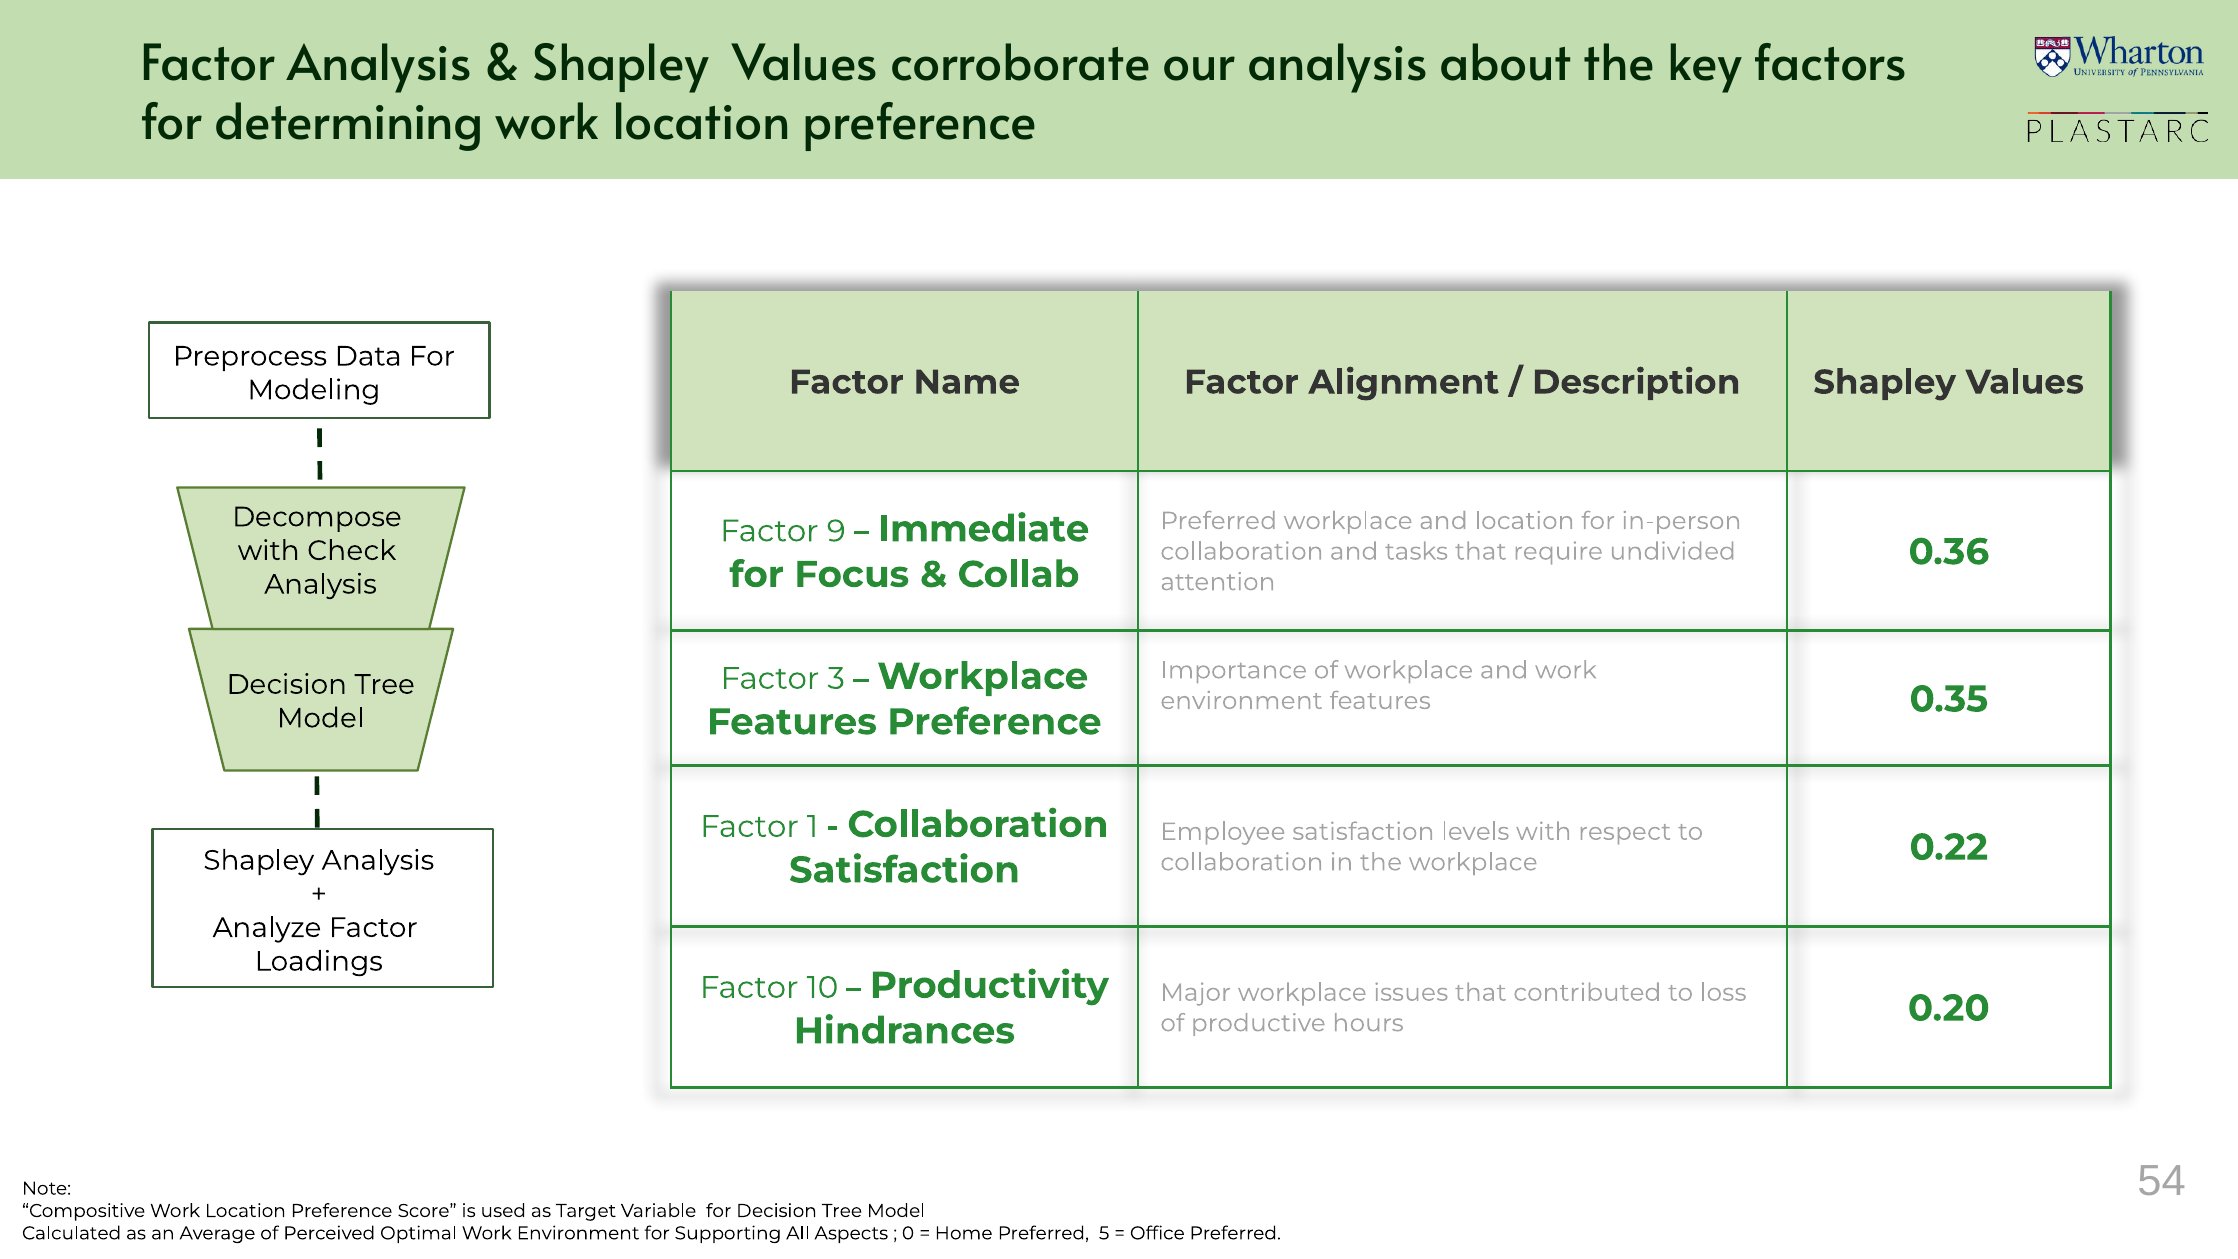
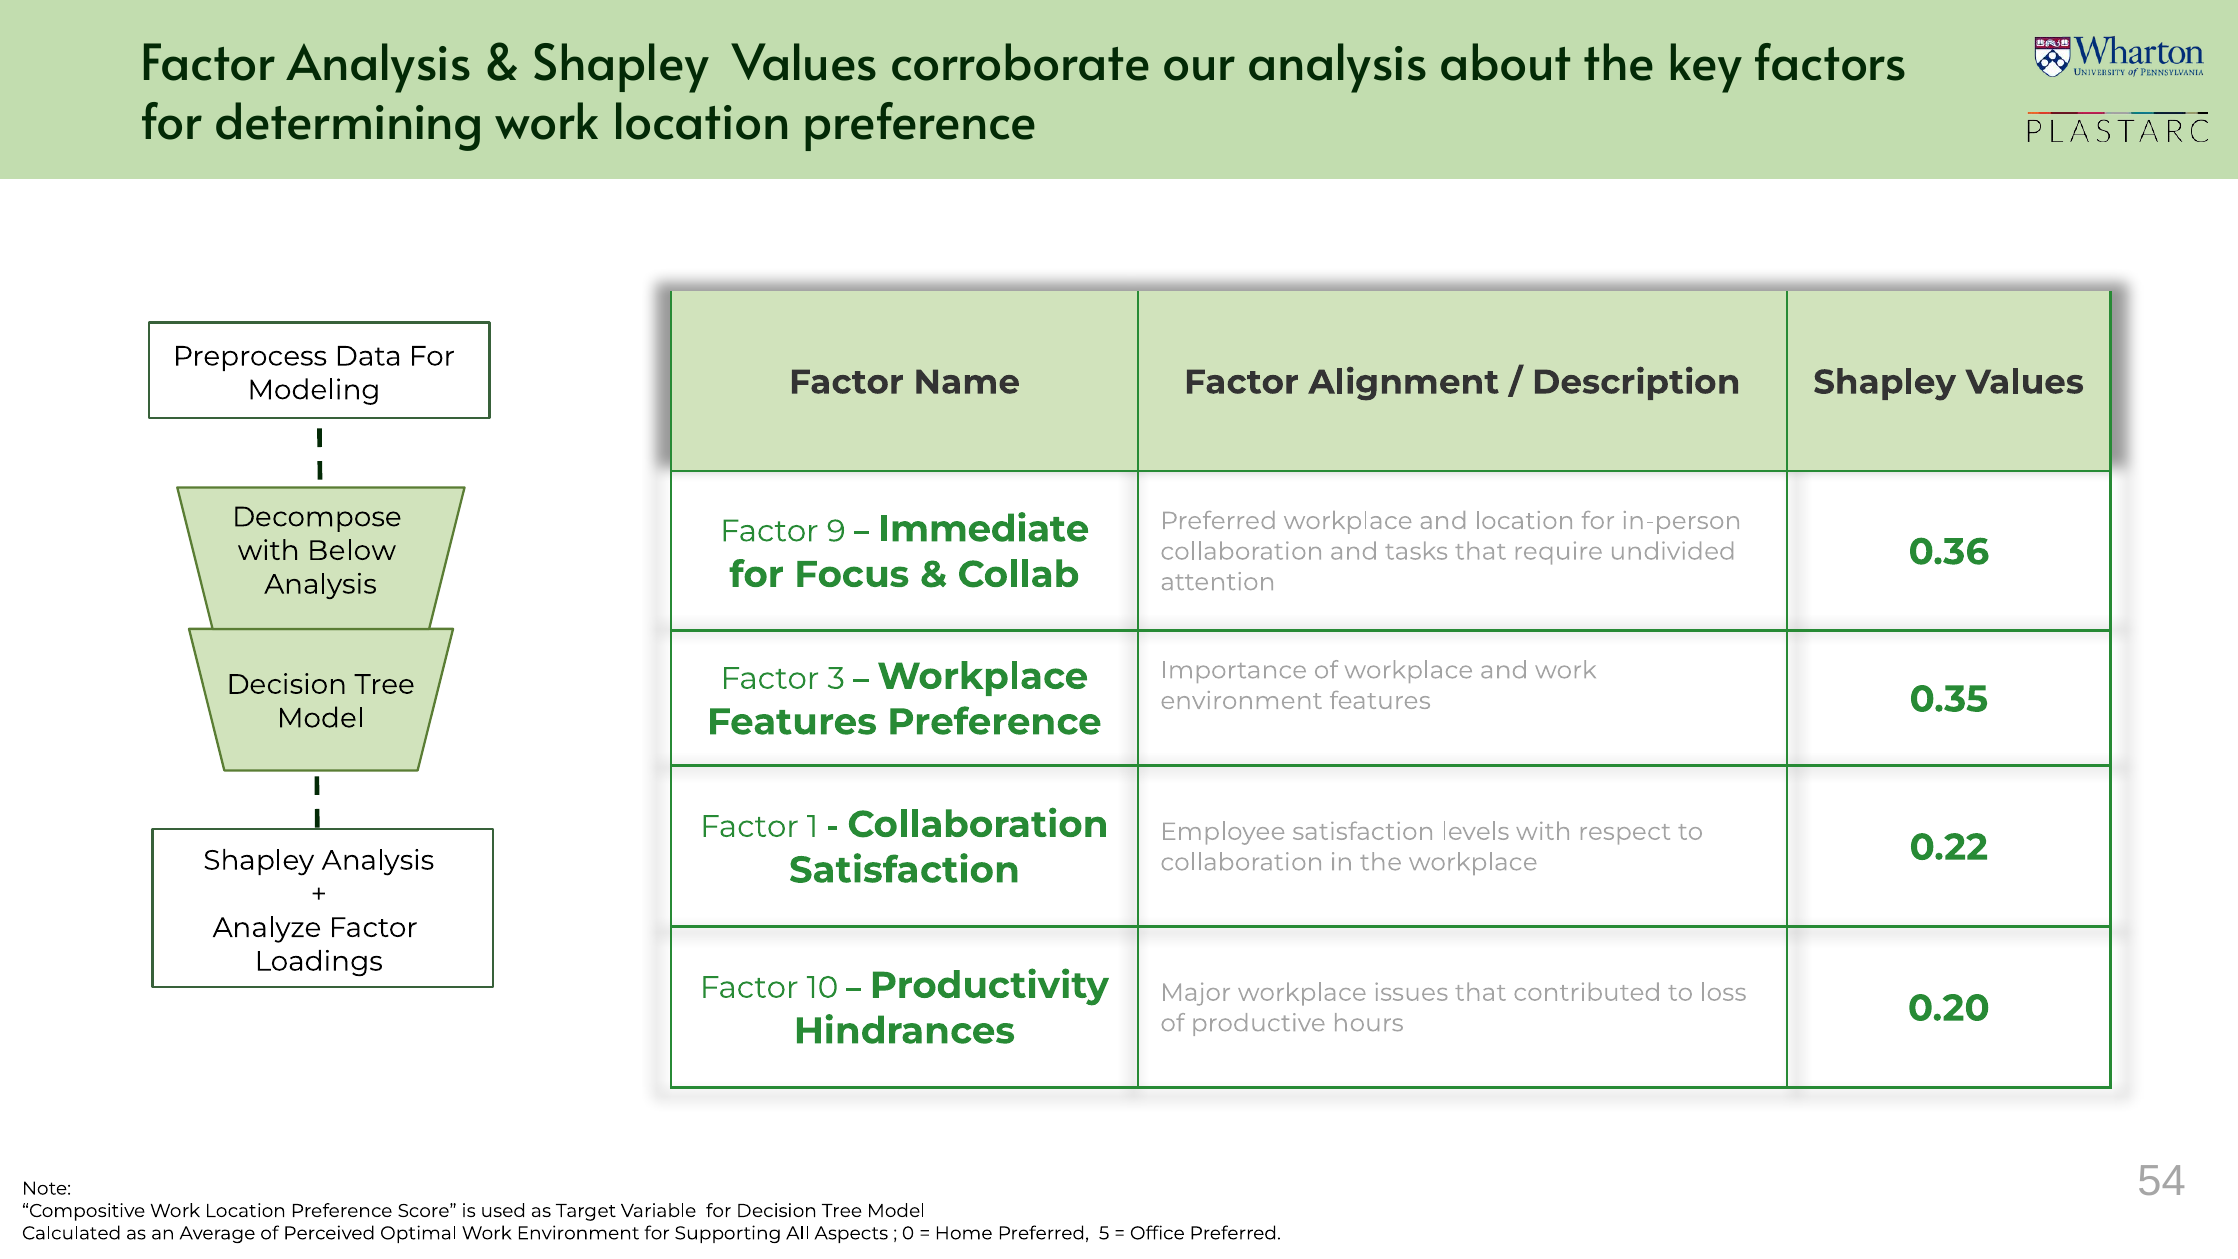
Check: Check -> Below (352, 551)
